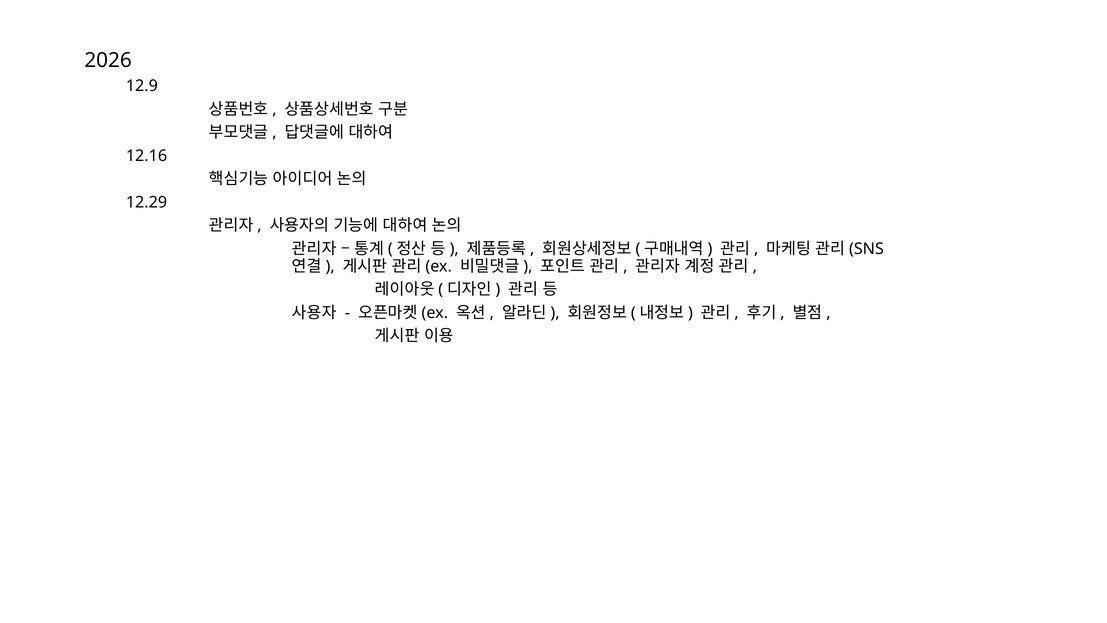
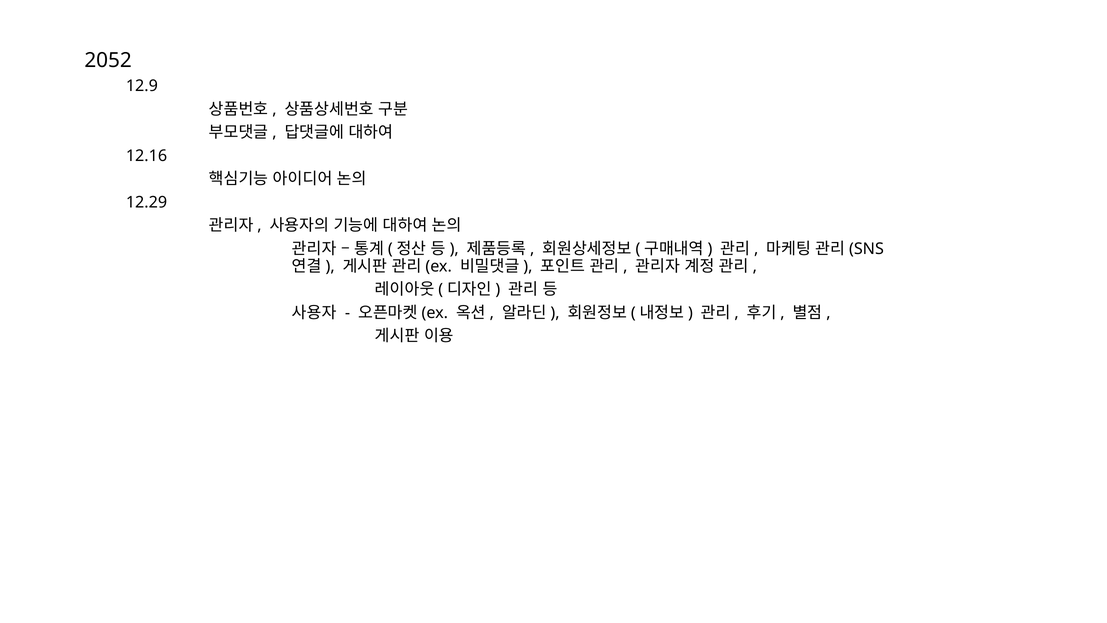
2026: 2026 -> 2052 (108, 60)
